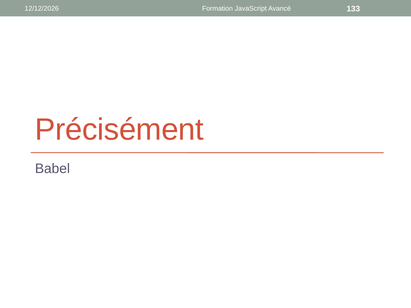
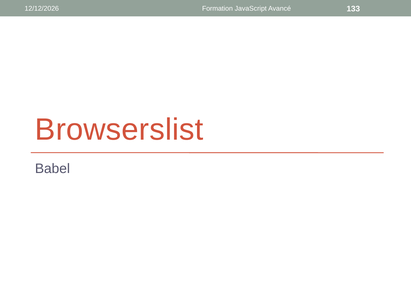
Précisément: Précisément -> Browserslist (119, 130)
